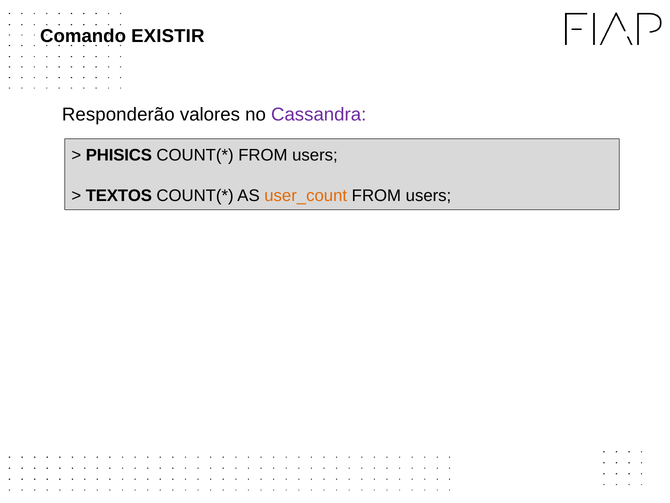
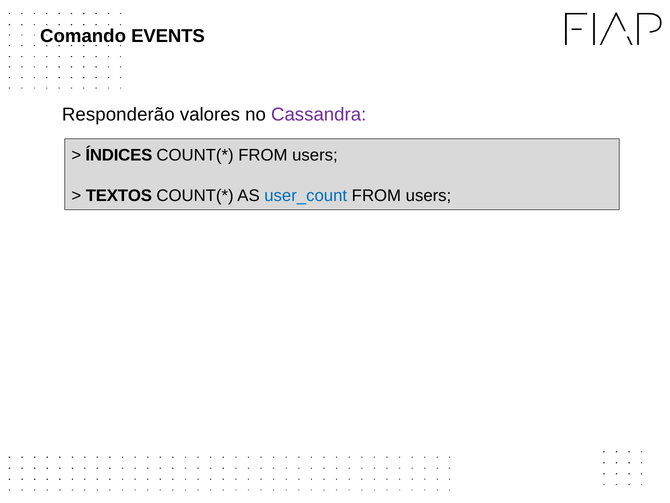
EXISTIR: EXISTIR -> EVENTS (168, 36)
PHISICS: PHISICS -> ÍNDICES (119, 155)
user_count colour: orange -> blue (306, 195)
